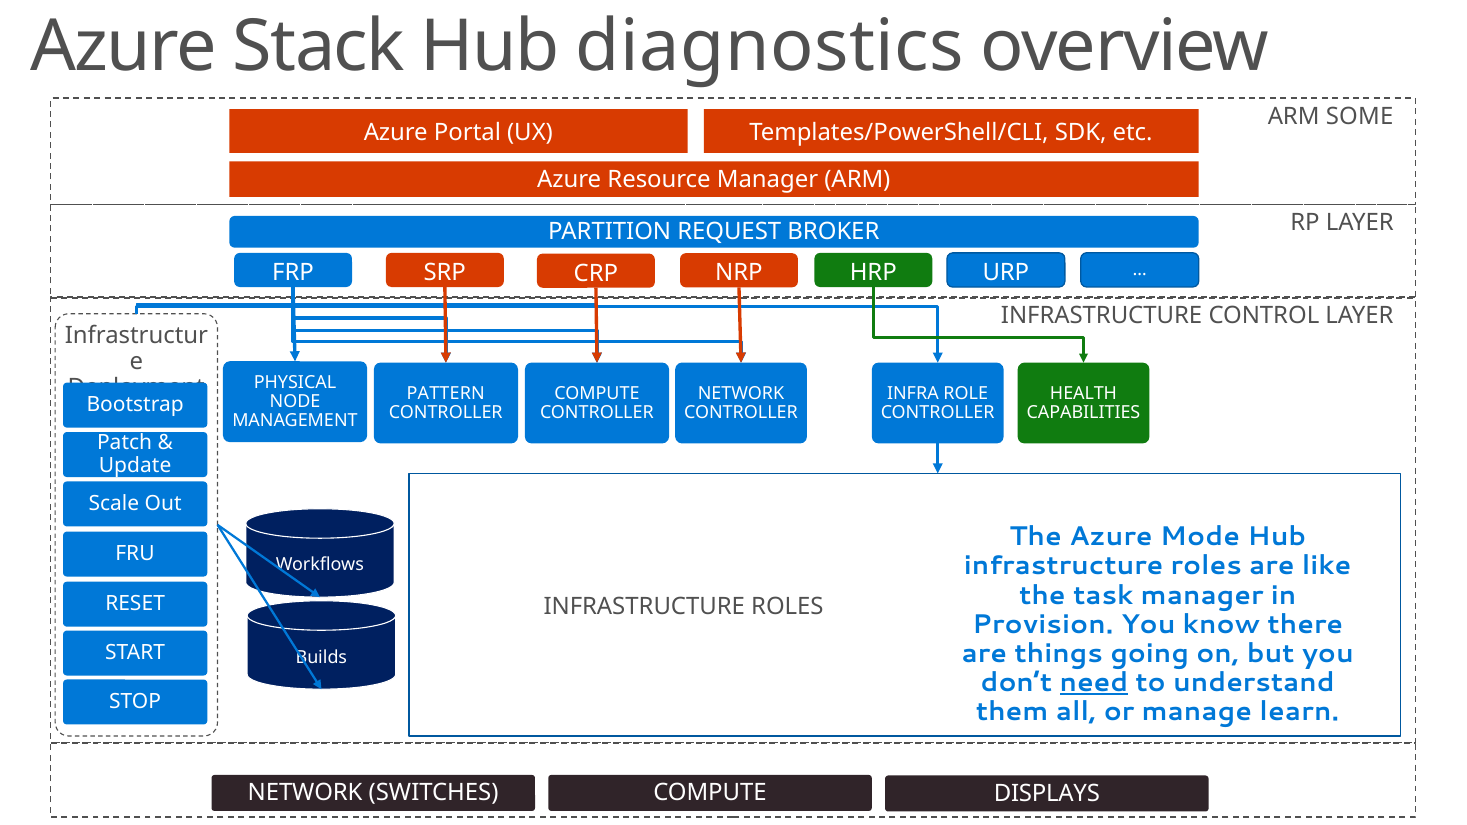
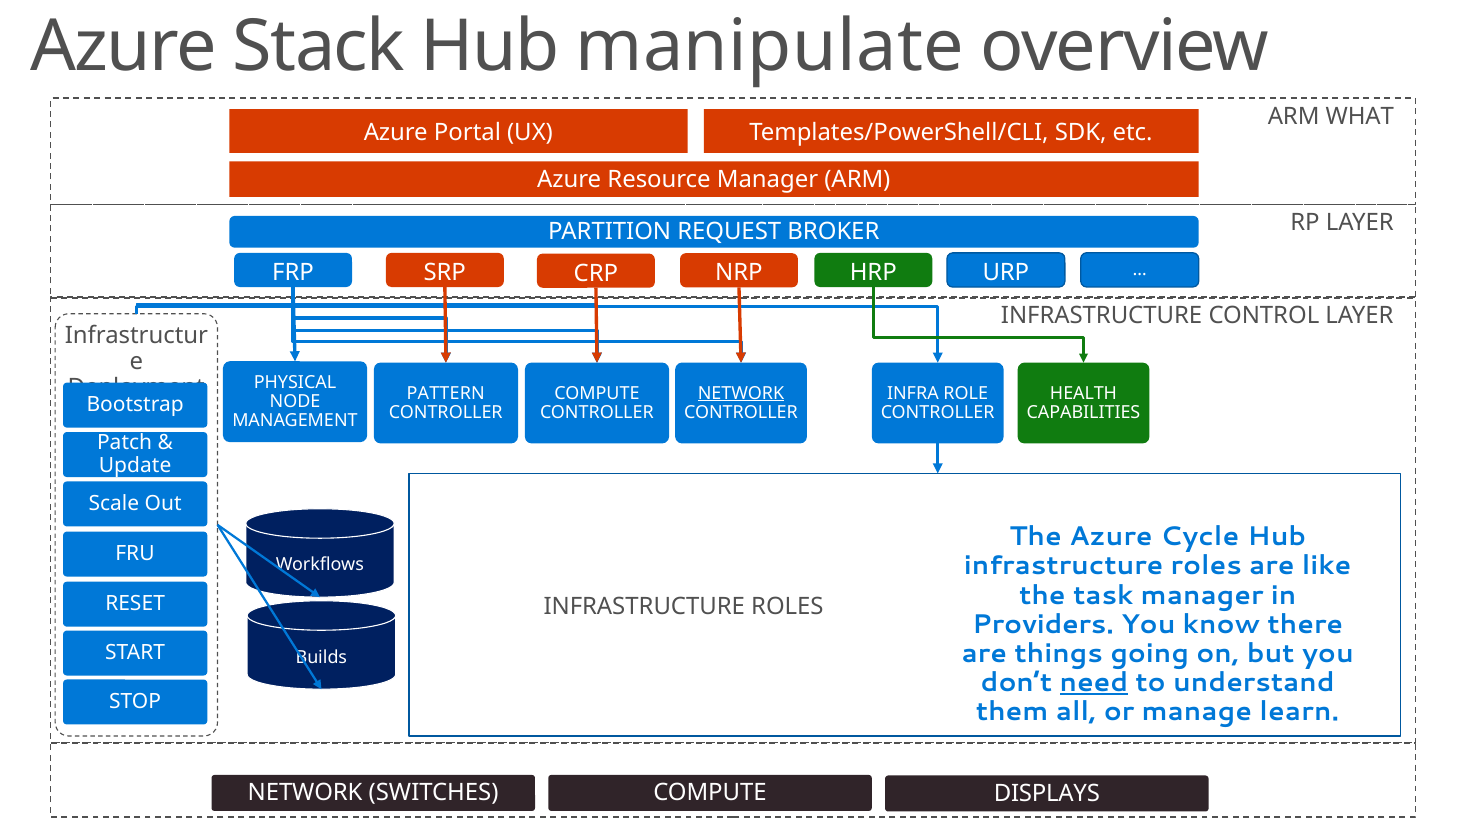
diagnostics: diagnostics -> manipulate (770, 46)
SOME: SOME -> WHAT (1360, 116)
NETWORK underline: none -> present (741, 393)
Mode: Mode -> Cycle (1200, 537)
Provision: Provision -> Providers (1043, 624)
